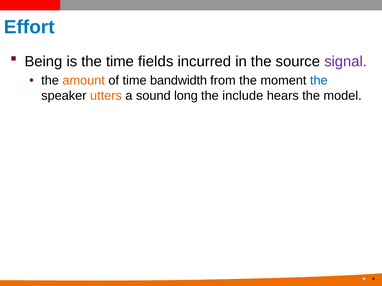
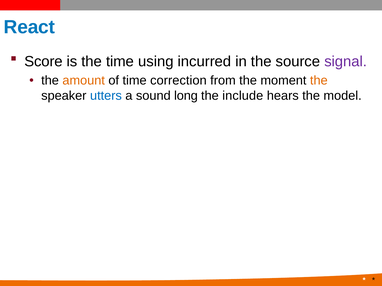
Effort: Effort -> React (29, 27)
Being: Being -> Score (44, 62)
fields: fields -> using (156, 62)
bandwidth: bandwidth -> correction (178, 80)
the colour: blue -> orange (319, 80)
utters colour: orange -> blue (106, 96)
